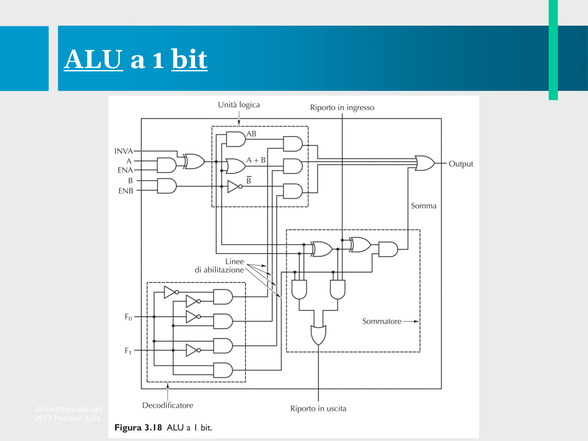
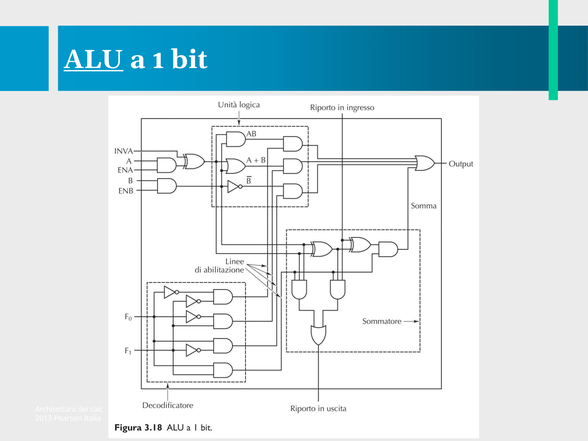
bit underline: present -> none (190, 59)
